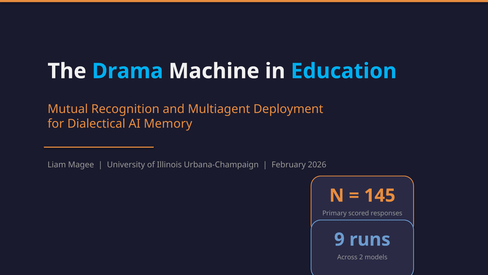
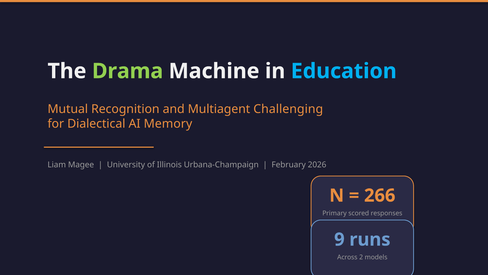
Drama colour: light blue -> light green (128, 71)
Deployment: Deployment -> Challenging (288, 109)
145: 145 -> 266 (380, 195)
